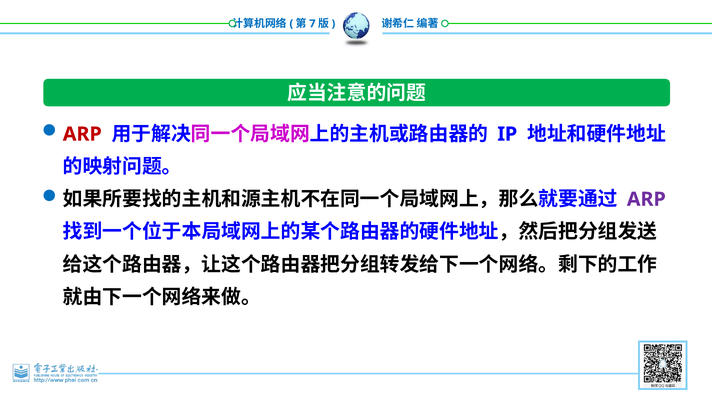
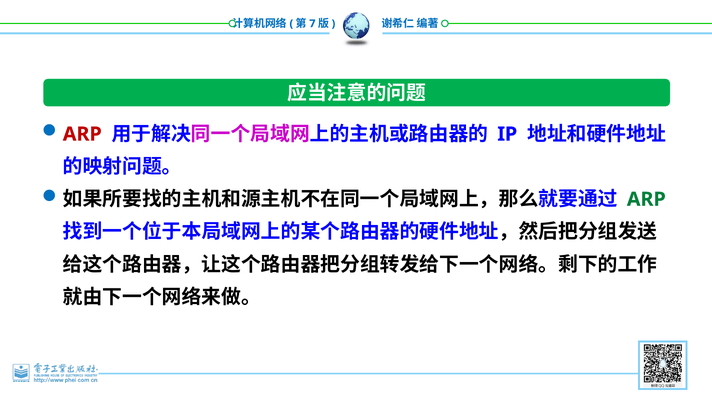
ARP colour: purple -> green (646, 200)
